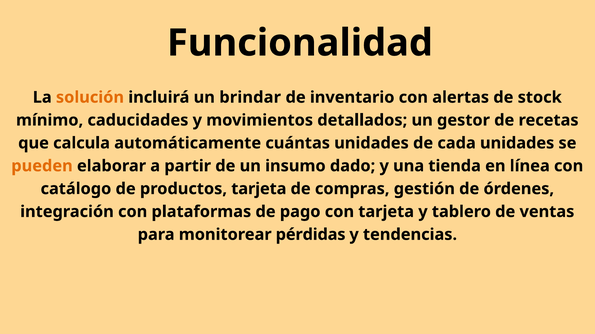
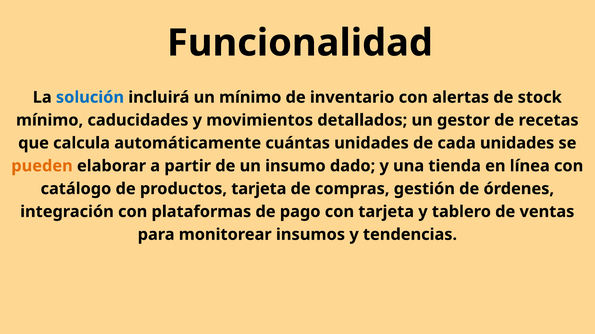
solución colour: orange -> blue (90, 98)
un brindar: brindar -> mínimo (250, 98)
pérdidas: pérdidas -> insumos (310, 235)
